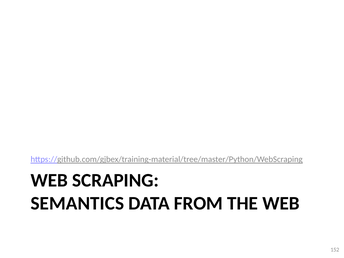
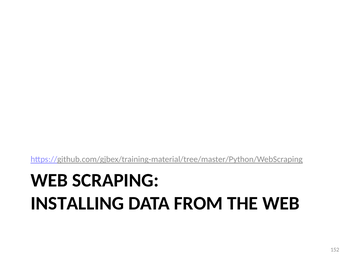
SEMANTICS: SEMANTICS -> INSTALLING (77, 203)
